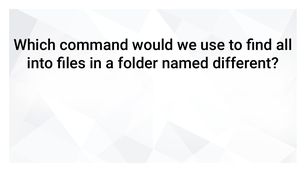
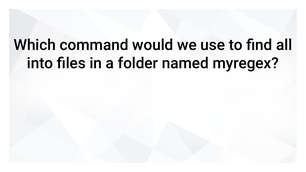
different: different -> myregex (246, 63)
